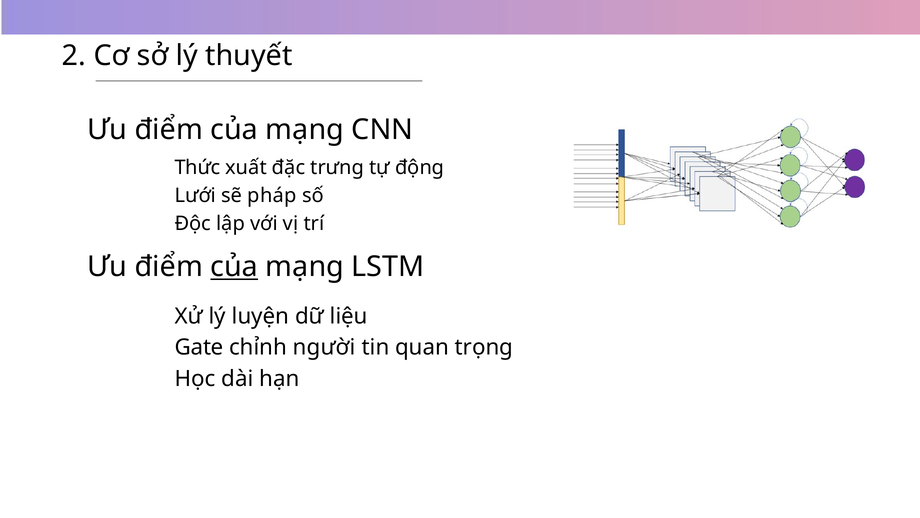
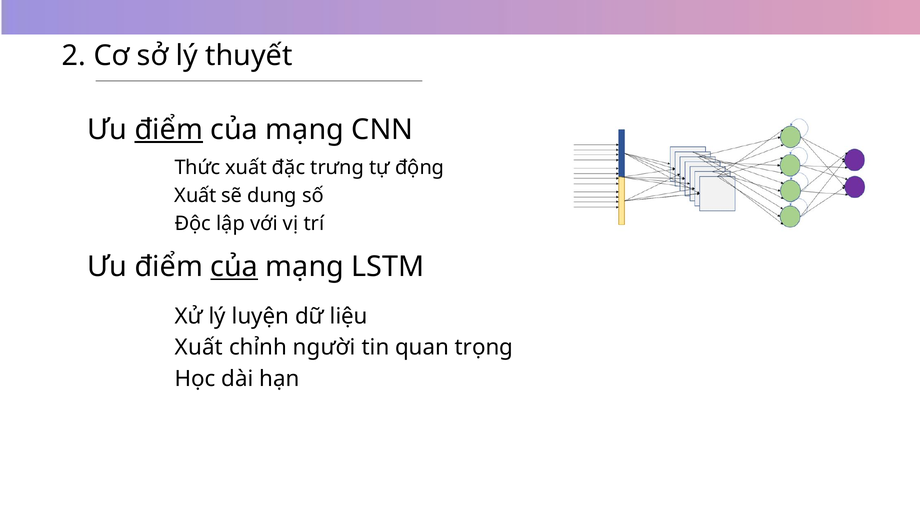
điểm underline: none -> present (169, 129)
Lưới: Lưới -> Xuất (195, 195)
pháp: pháp -> dung (272, 195)
Gate: Gate -> Xuất (199, 347)
